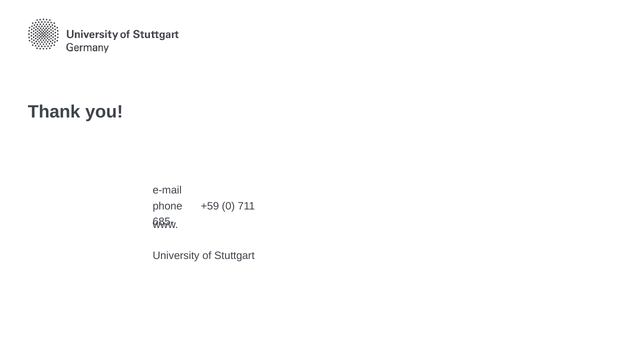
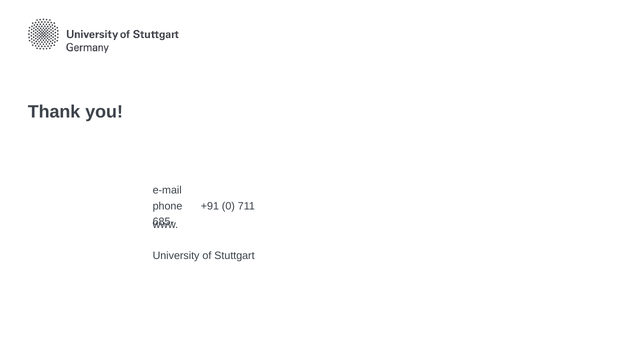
+59: +59 -> +91 (210, 207)
